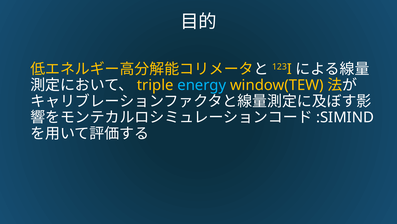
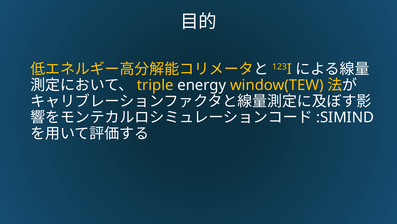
energy colour: light blue -> white (202, 85)
